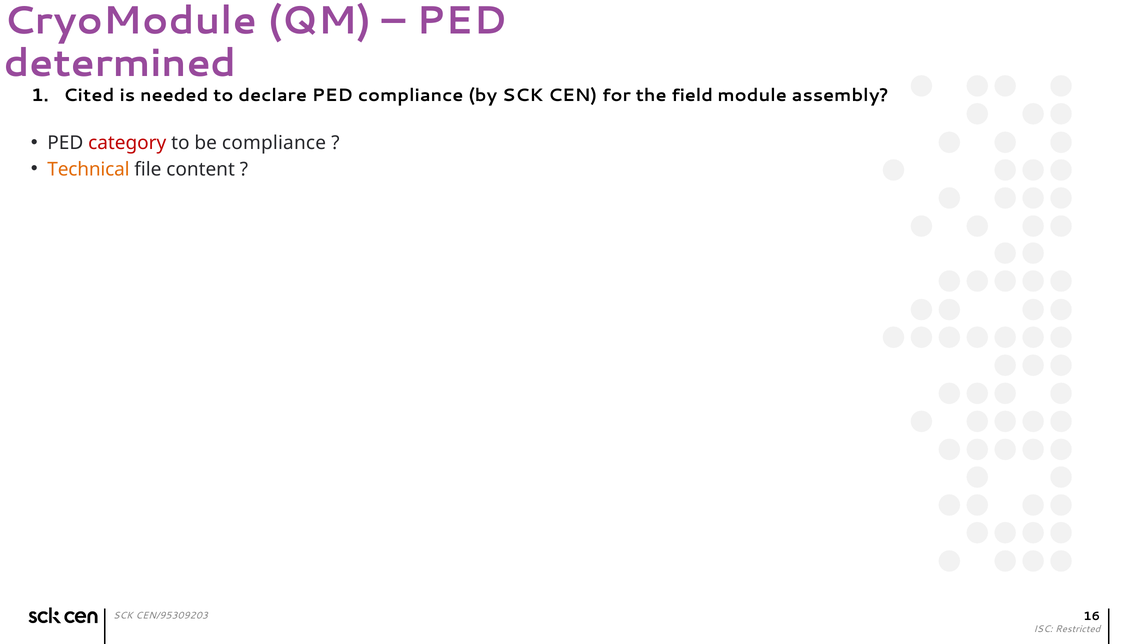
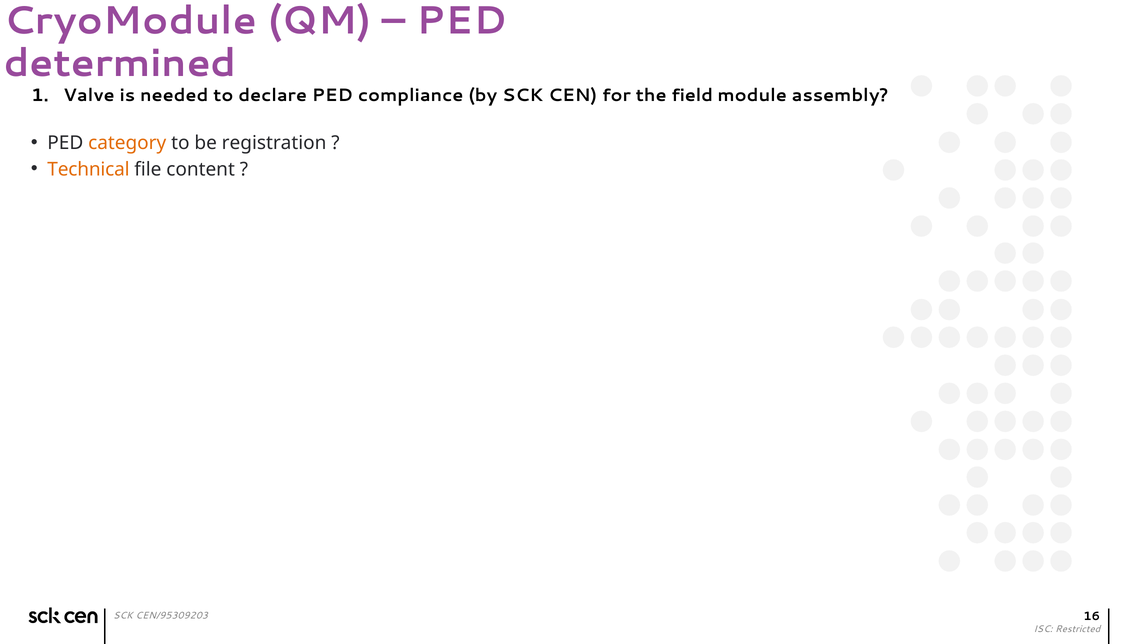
Cited: Cited -> Valve (89, 95)
category colour: red -> orange (127, 143)
be compliance: compliance -> registration (274, 143)
